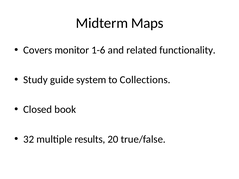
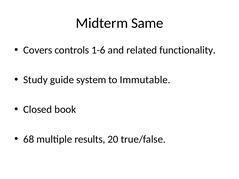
Maps: Maps -> Same (147, 23)
monitor: monitor -> controls (72, 50)
Collections: Collections -> Immutable (145, 80)
32: 32 -> 68 (29, 139)
